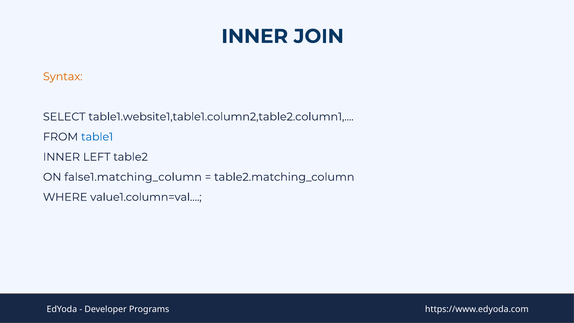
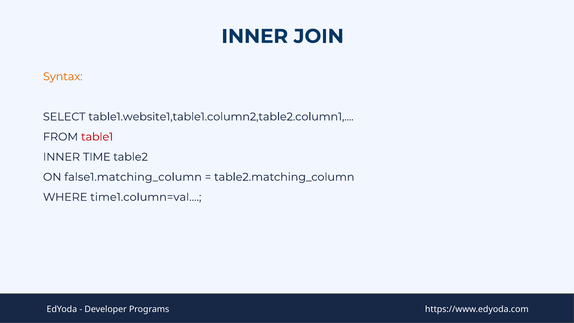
table1 colour: blue -> red (97, 137)
LEFT: LEFT -> TIME (97, 157)
value1.column=val…: value1.column=val… -> time1.column=val… (146, 197)
